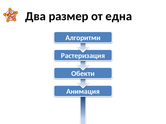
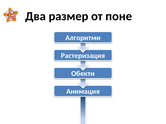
една: една -> поне (119, 16)
